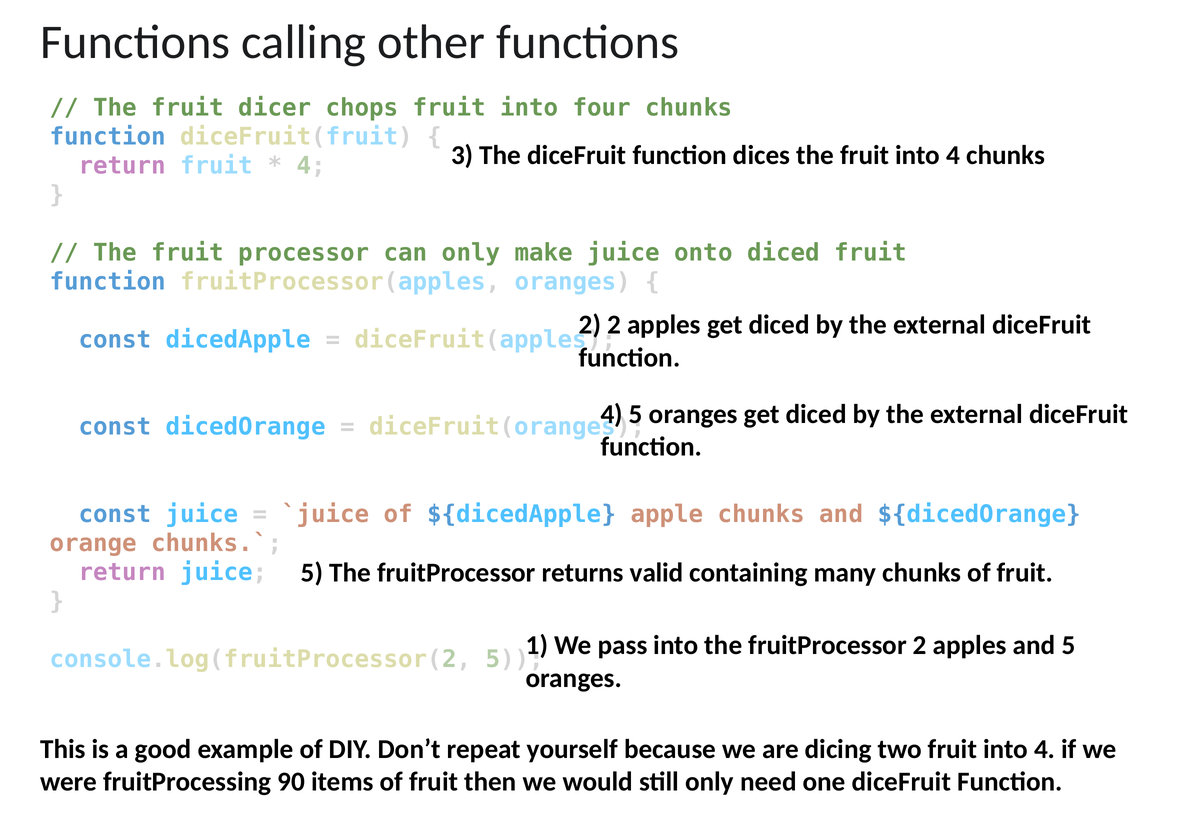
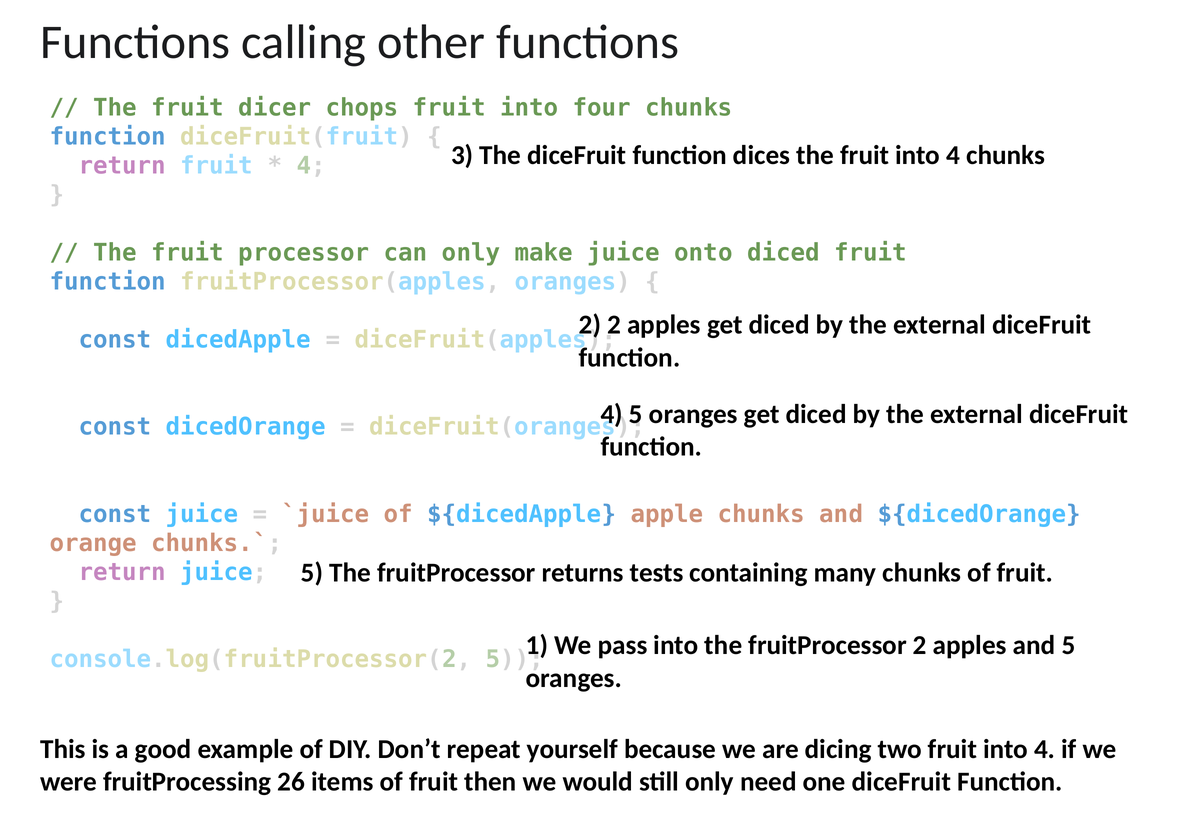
valid: valid -> tests (657, 573)
90: 90 -> 26 (291, 782)
